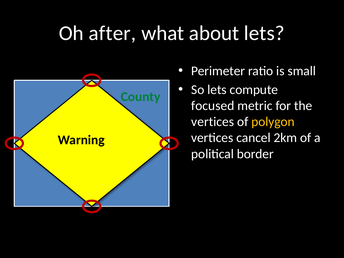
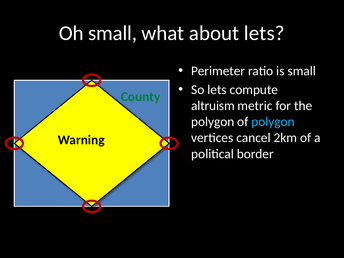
Oh after: after -> small (113, 33)
focused: focused -> altruism (213, 106)
vertices: vertices -> polygon (213, 122)
polygon colour: yellow -> light blue (273, 122)
